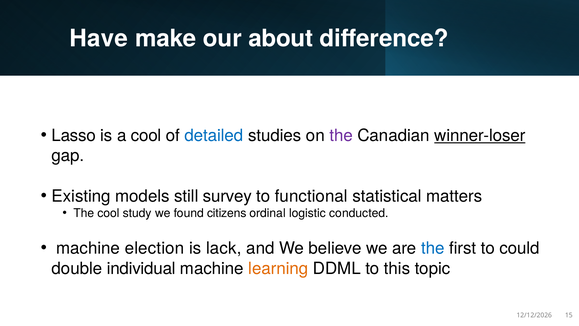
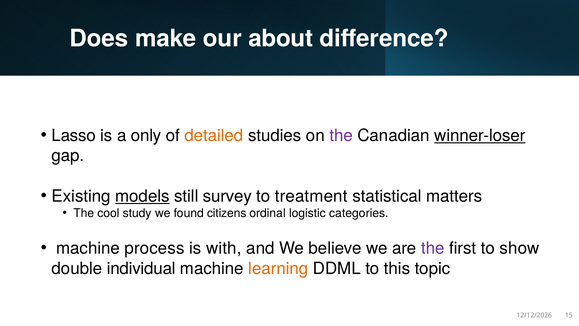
Have: Have -> Does (99, 38)
a cool: cool -> only (146, 135)
detailed colour: blue -> orange (214, 135)
models underline: none -> present (142, 196)
functional: functional -> treatment (311, 196)
conducted: conducted -> categories (359, 213)
election: election -> process (155, 248)
lack: lack -> with (224, 248)
the colour: blue -> purple (433, 248)
could: could -> show (519, 248)
